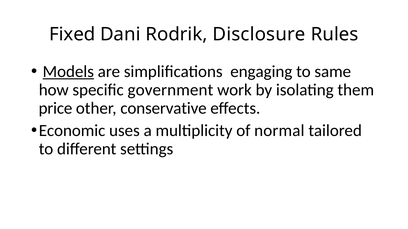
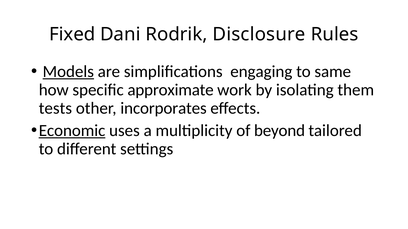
government: government -> approximate (171, 90)
price: price -> tests (55, 108)
conservative: conservative -> incorporates (164, 108)
Economic underline: none -> present (72, 131)
normal: normal -> beyond (280, 131)
